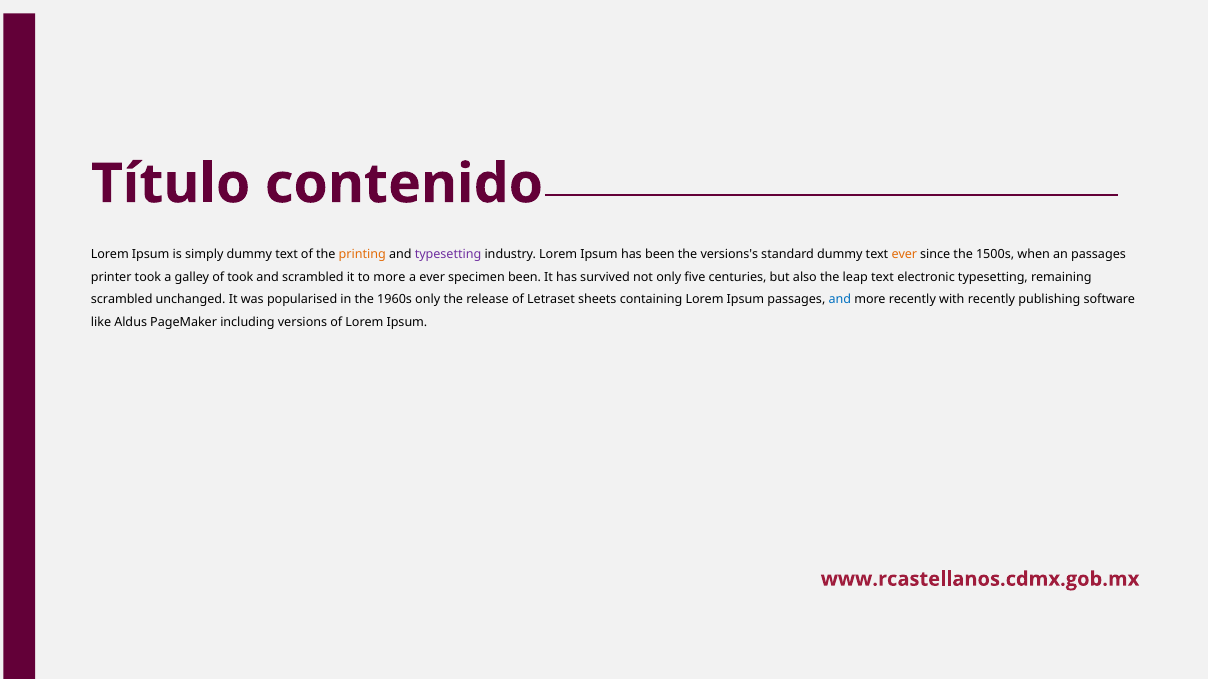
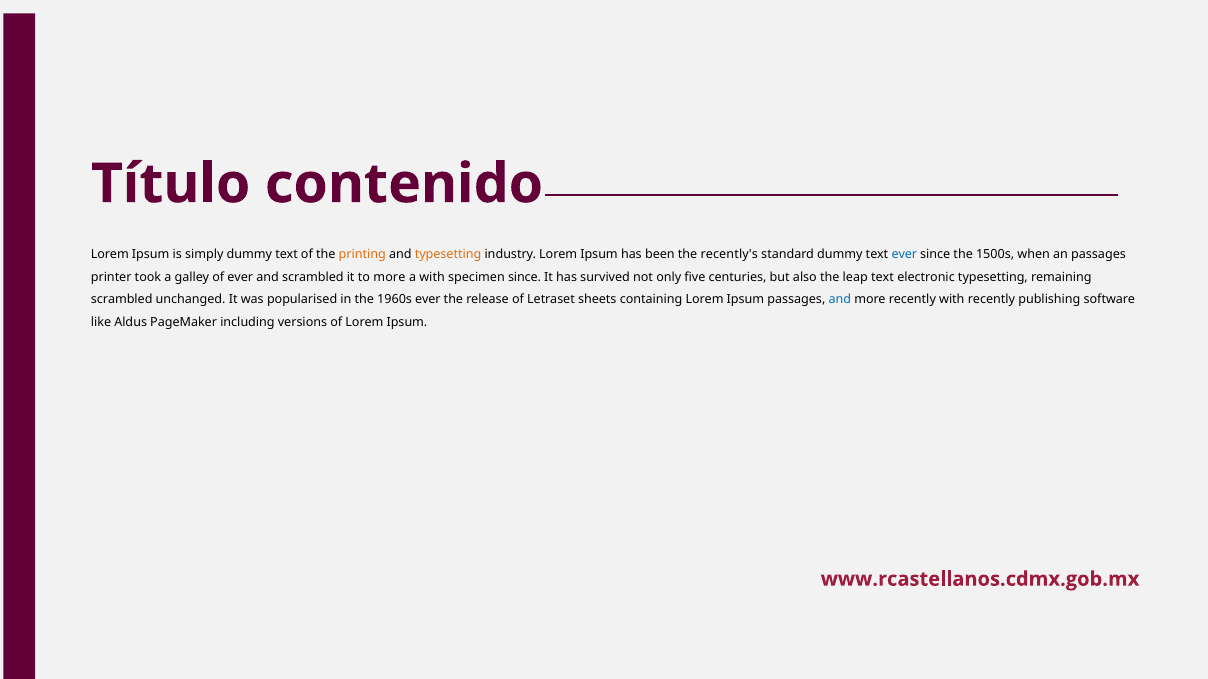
typesetting colour: purple -> orange (448, 254)
versions's: versions's -> recently's (729, 254)
ever colour: orange -> blue (904, 254)
of took: took -> ever (240, 277)
a ever: ever -> with (432, 277)
specimen been: been -> since (525, 277)
1960s only: only -> ever (428, 300)
